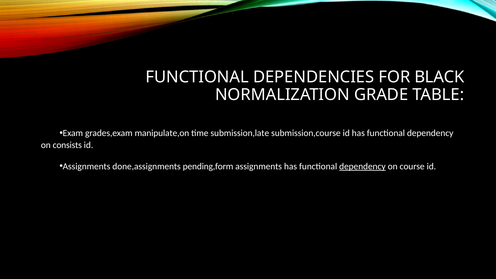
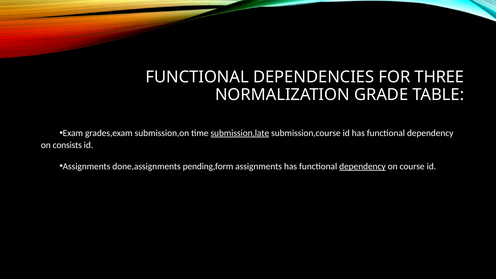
BLACK: BLACK -> THREE (439, 77)
manipulate,on: manipulate,on -> submission,on (162, 133)
submission,late underline: none -> present (240, 133)
